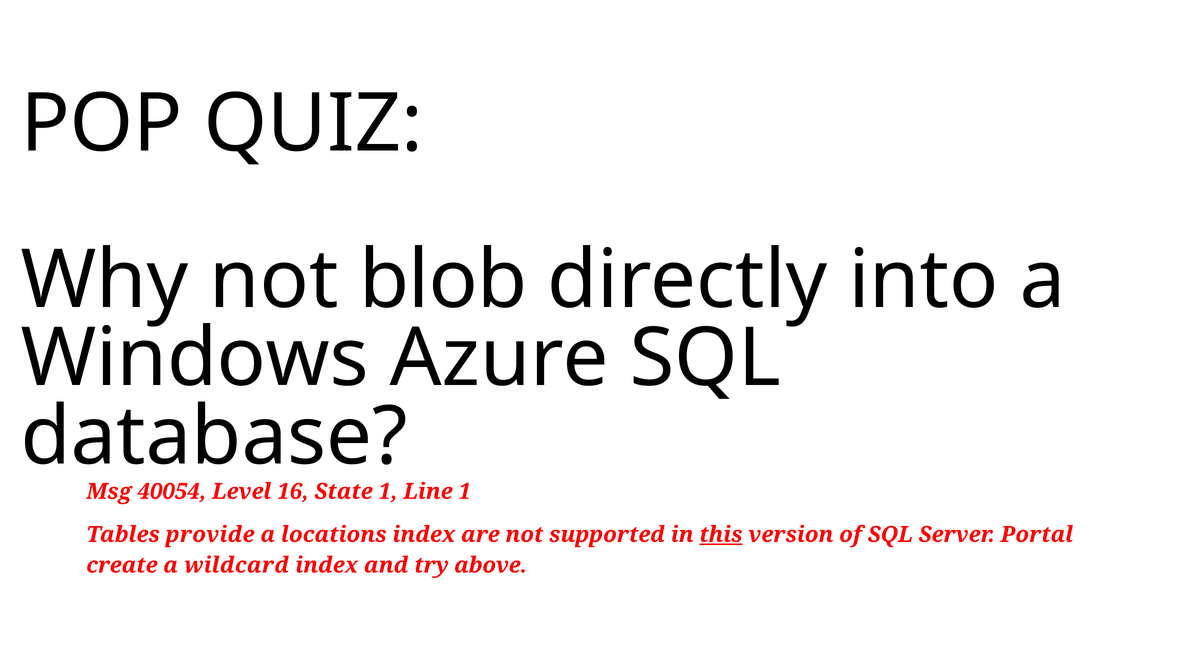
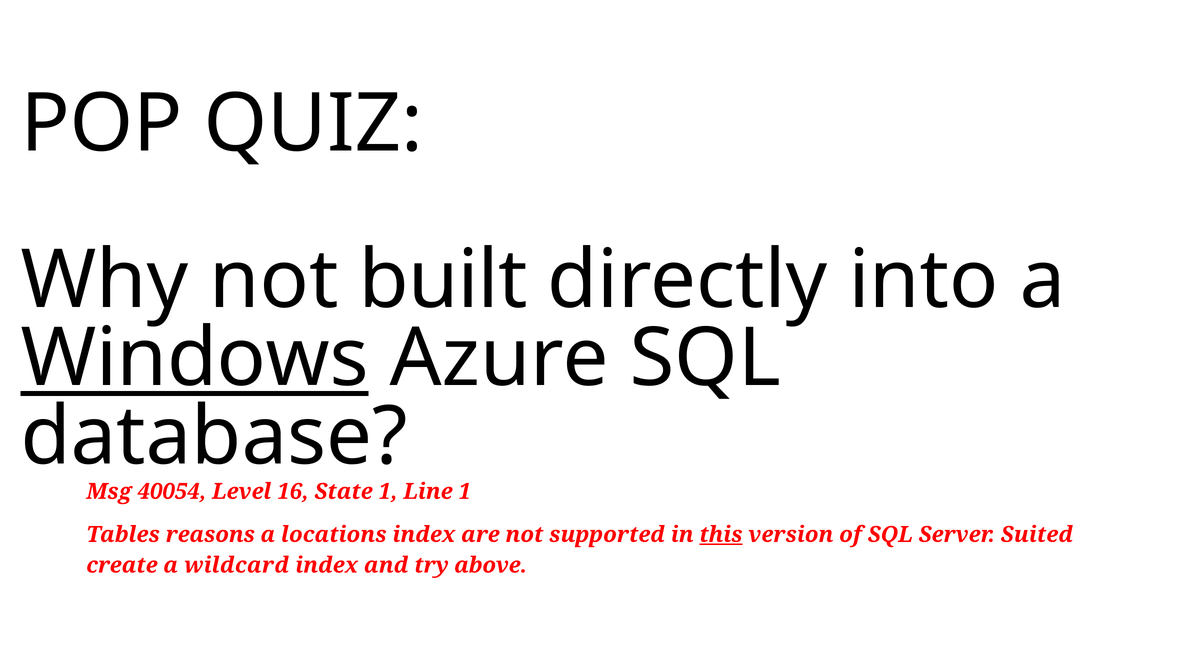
blob: blob -> built (443, 280)
Windows underline: none -> present (195, 359)
provide: provide -> reasons (210, 535)
Portal: Portal -> Suited (1037, 535)
